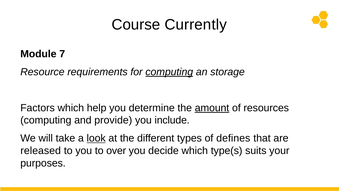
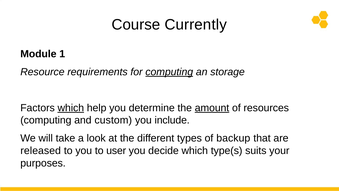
7: 7 -> 1 (62, 54)
which underline: none -> present (71, 108)
provide: provide -> custom (113, 120)
look underline: present -> none (96, 138)
defines: defines -> backup (233, 138)
over: over -> user (116, 151)
